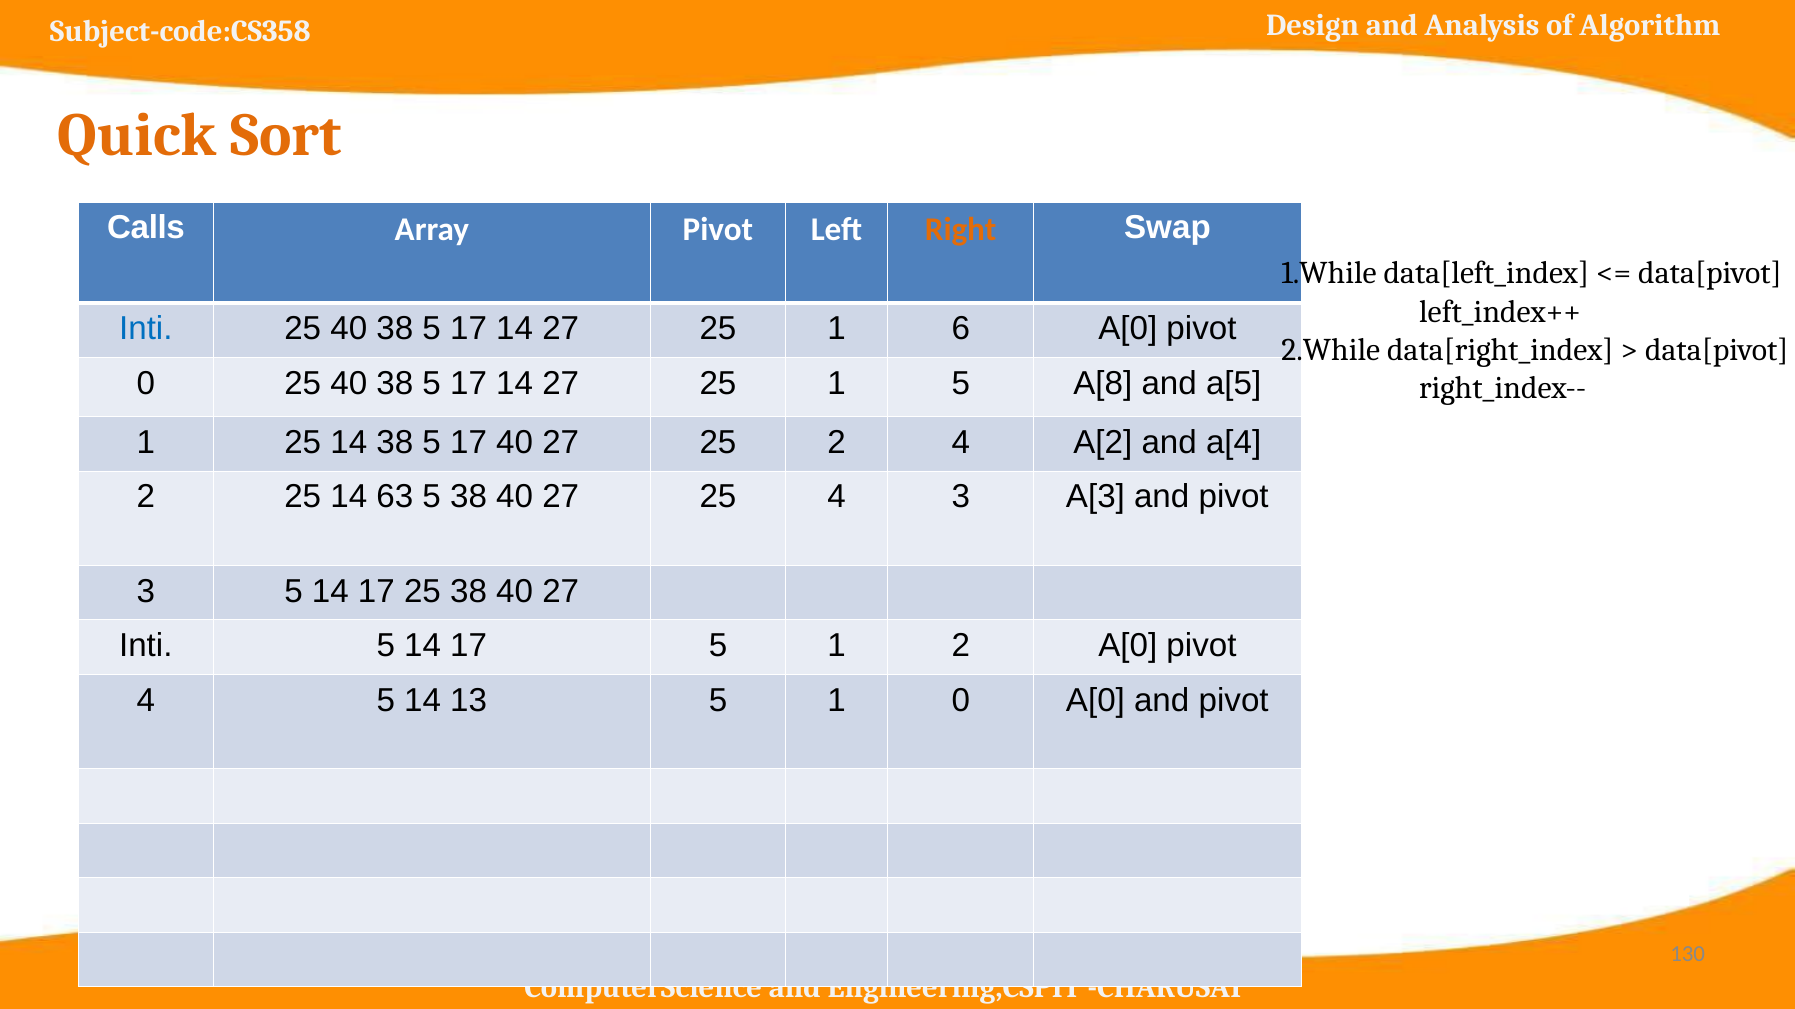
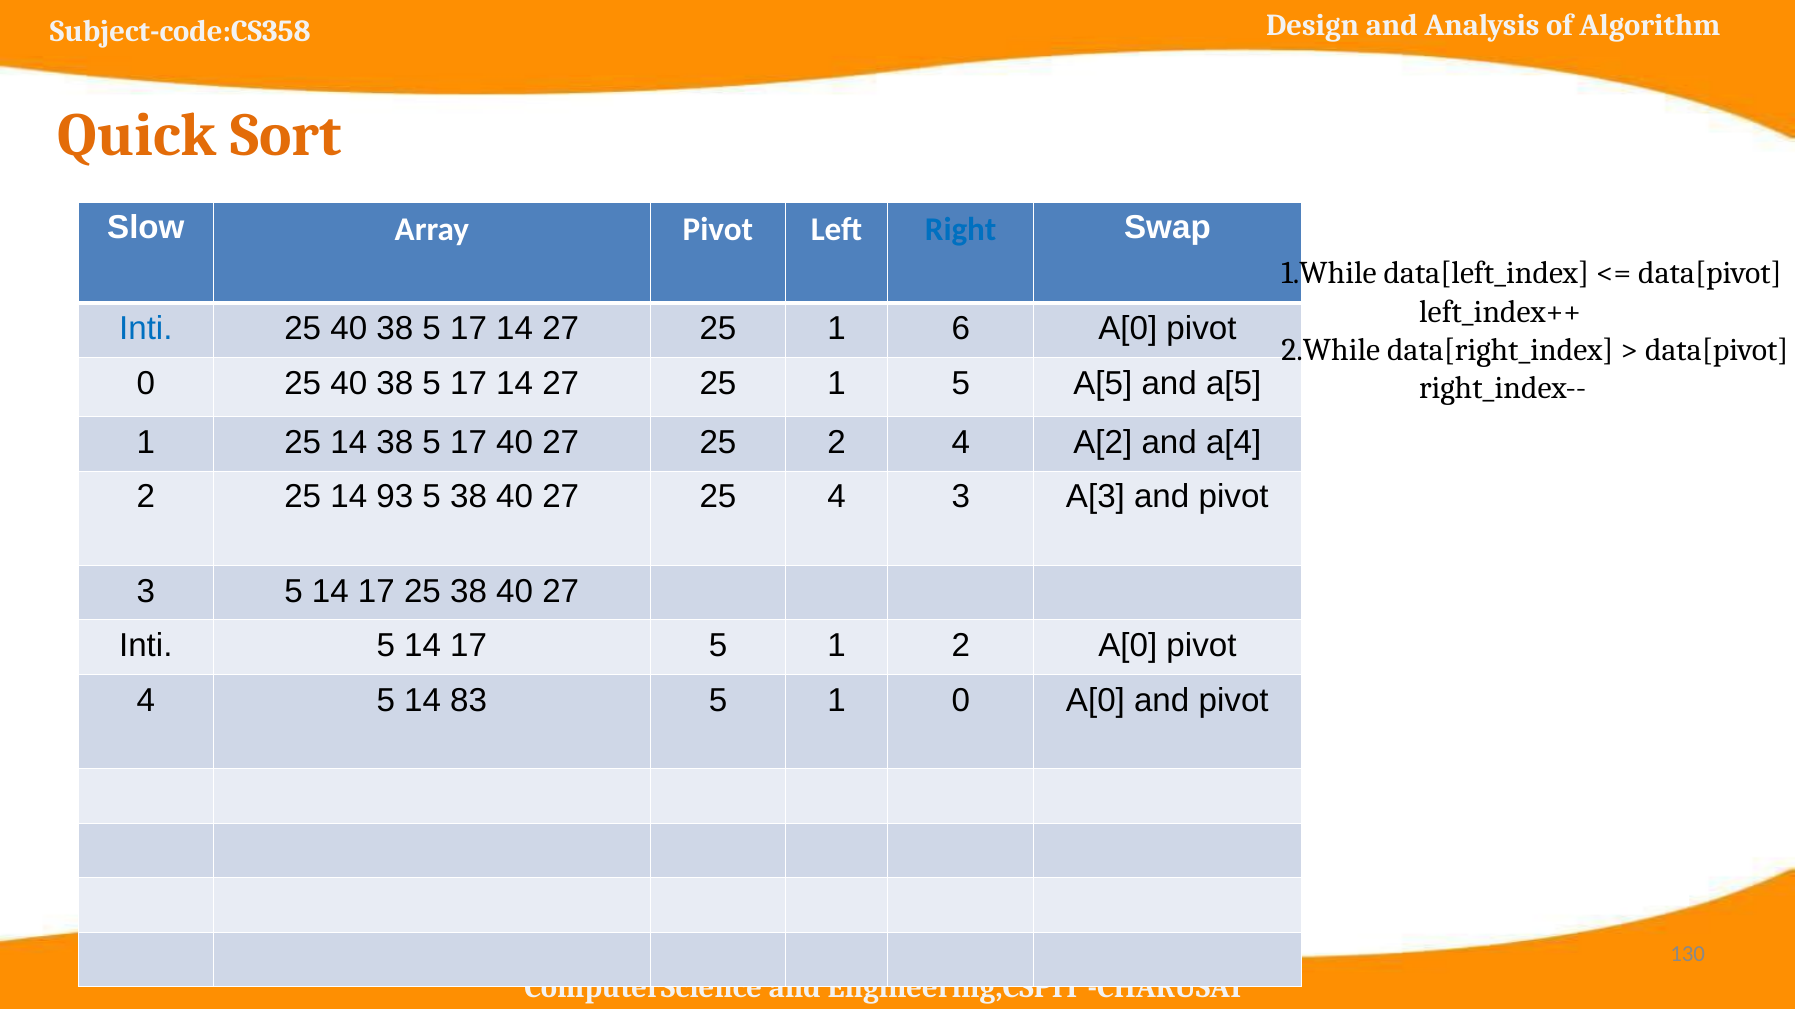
Calls: Calls -> Slow (146, 228)
Right colour: orange -> blue (961, 230)
5 A[8: A[8 -> A[5 (1103, 384)
63: 63 -> 93 (395, 497)
13: 13 -> 83 (469, 701)
